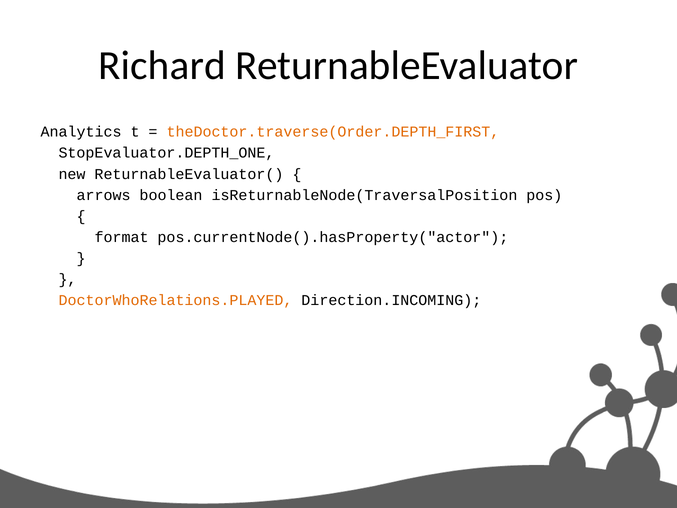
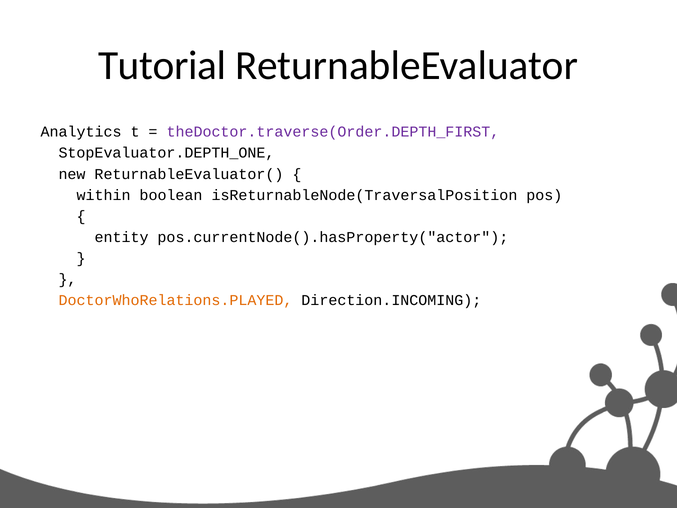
Richard: Richard -> Tutorial (162, 66)
theDoctor.traverse(Order.DEPTH_FIRST colour: orange -> purple (333, 132)
arrows: arrows -> within (104, 195)
format: format -> entity (122, 237)
